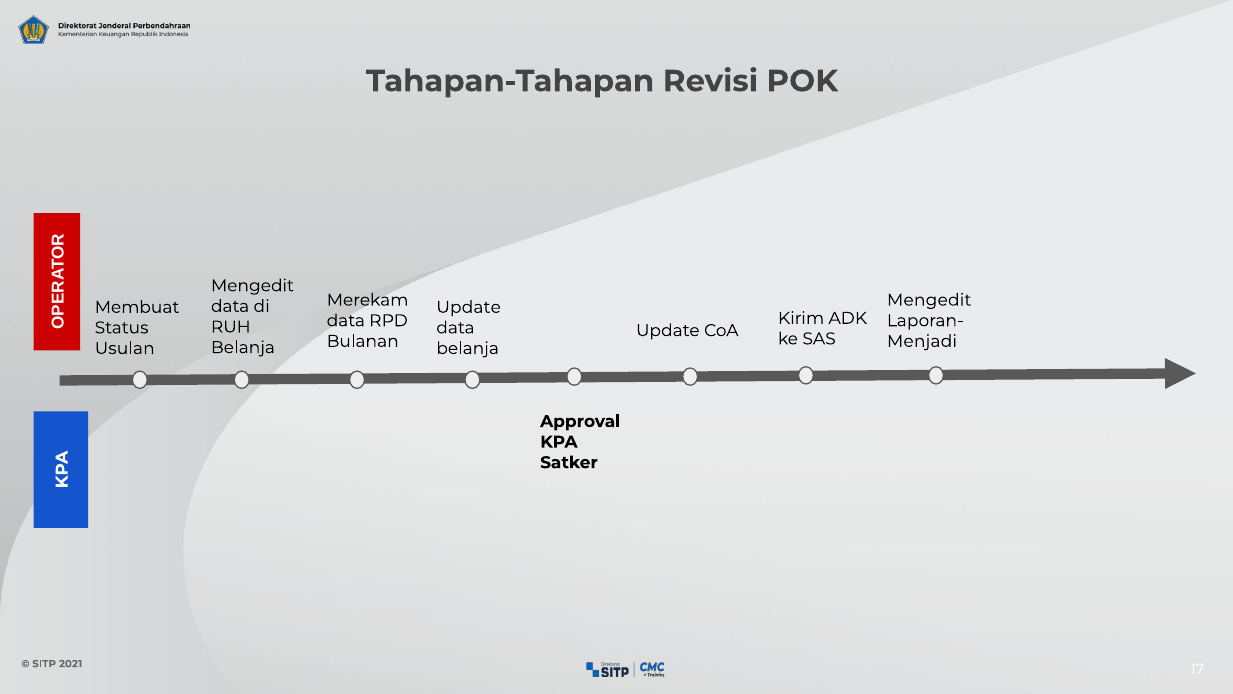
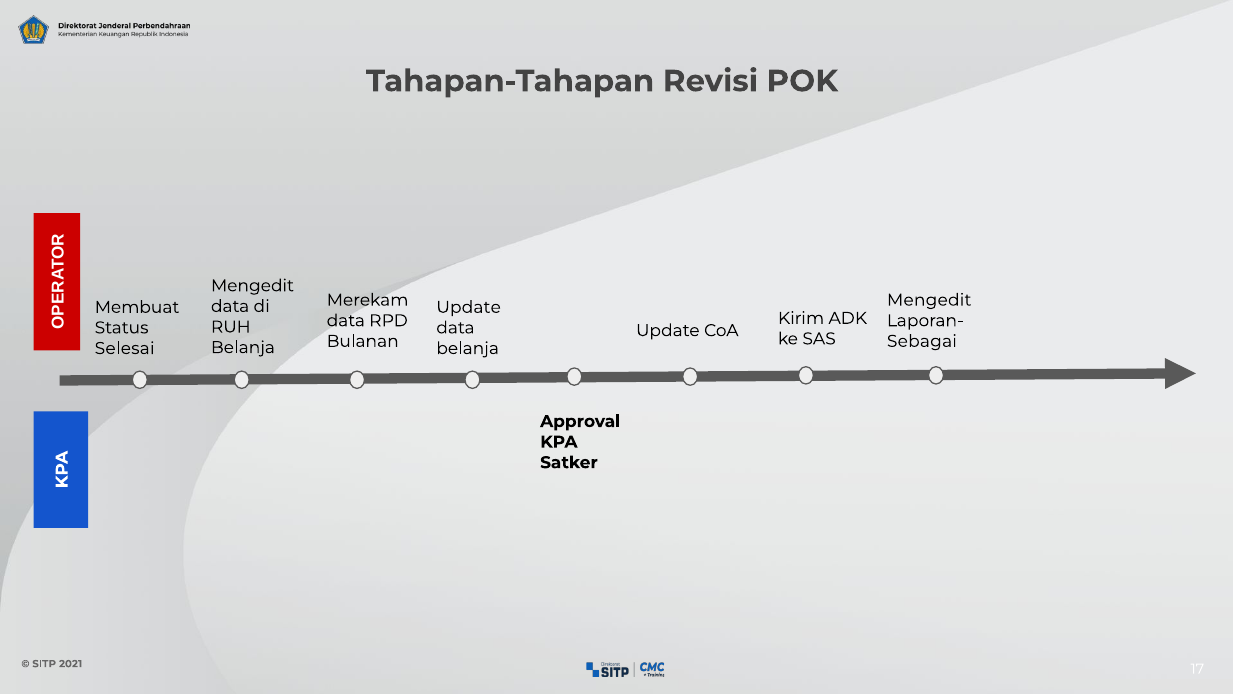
Menjadi: Menjadi -> Sebagai (922, 341)
Usulan: Usulan -> Selesai (125, 348)
